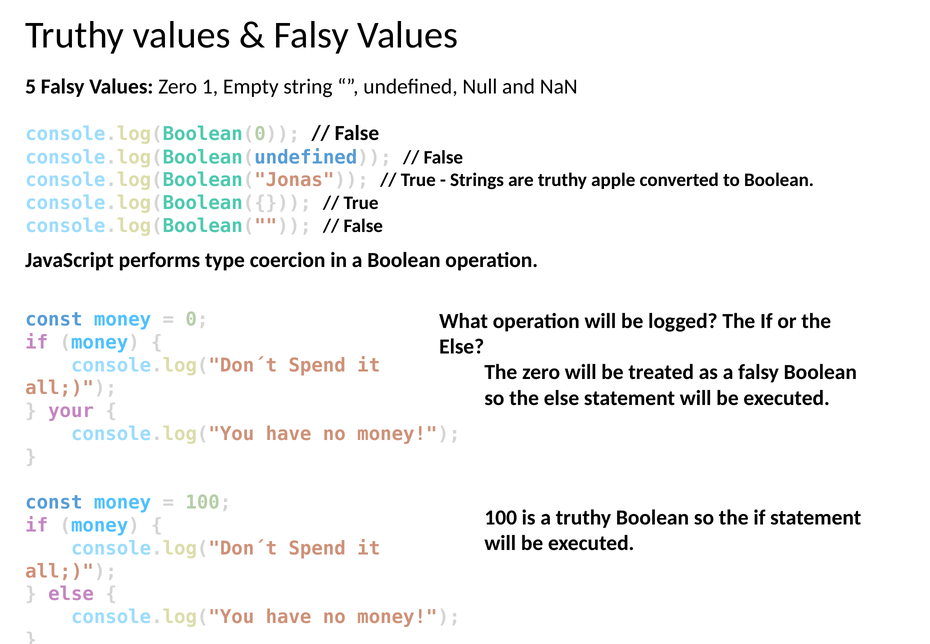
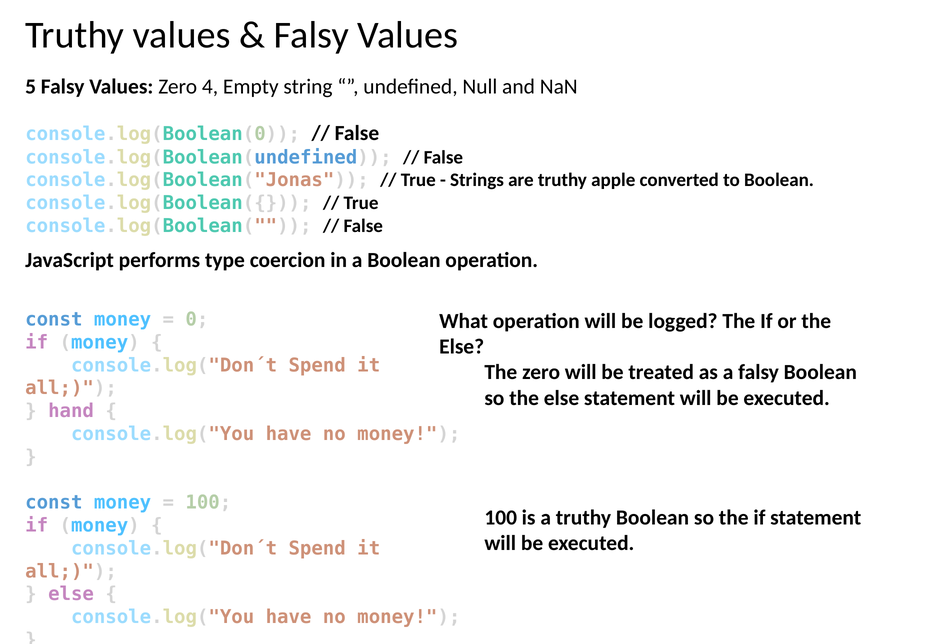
1: 1 -> 4 (210, 87)
your: your -> hand (71, 411)
